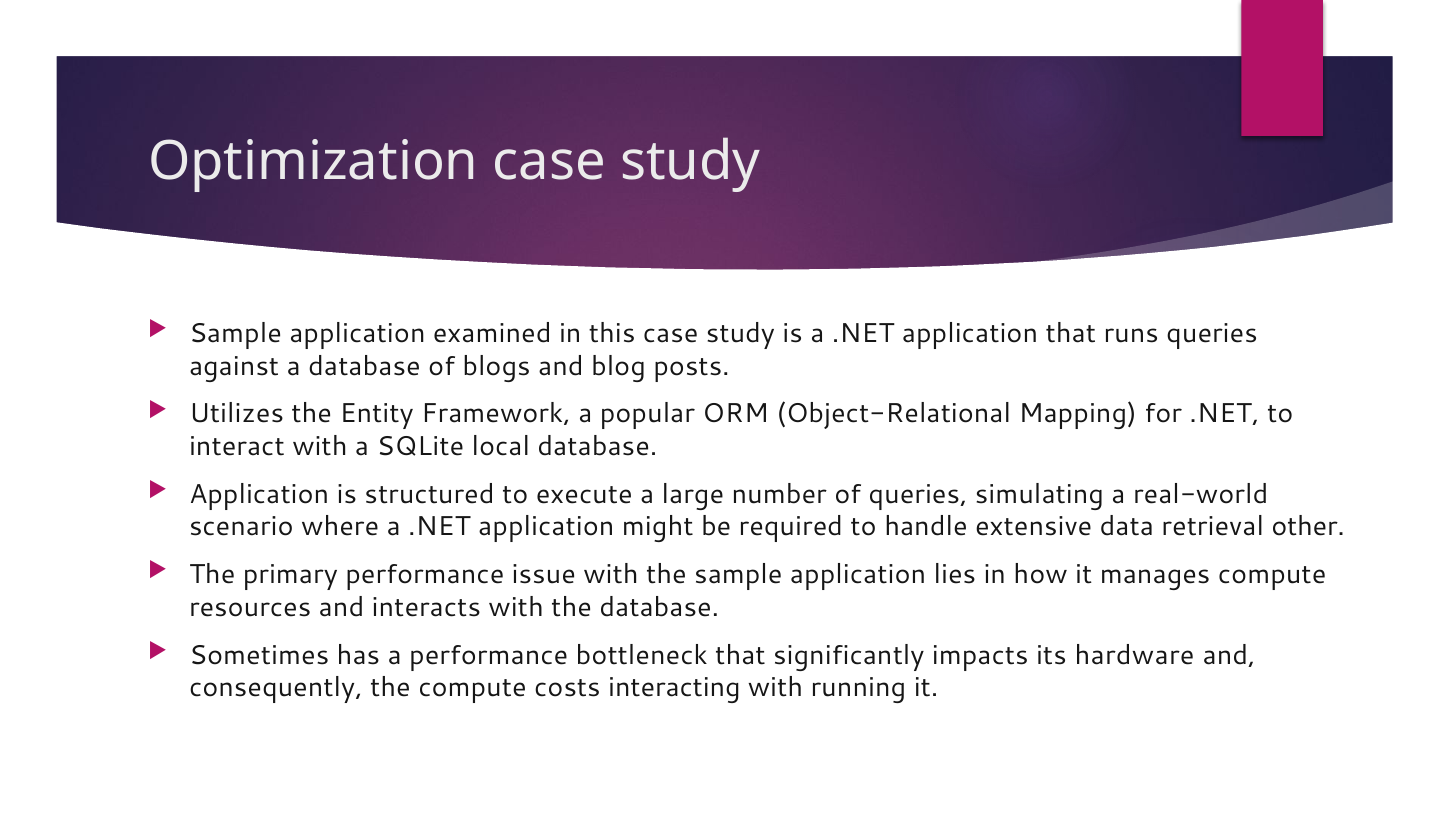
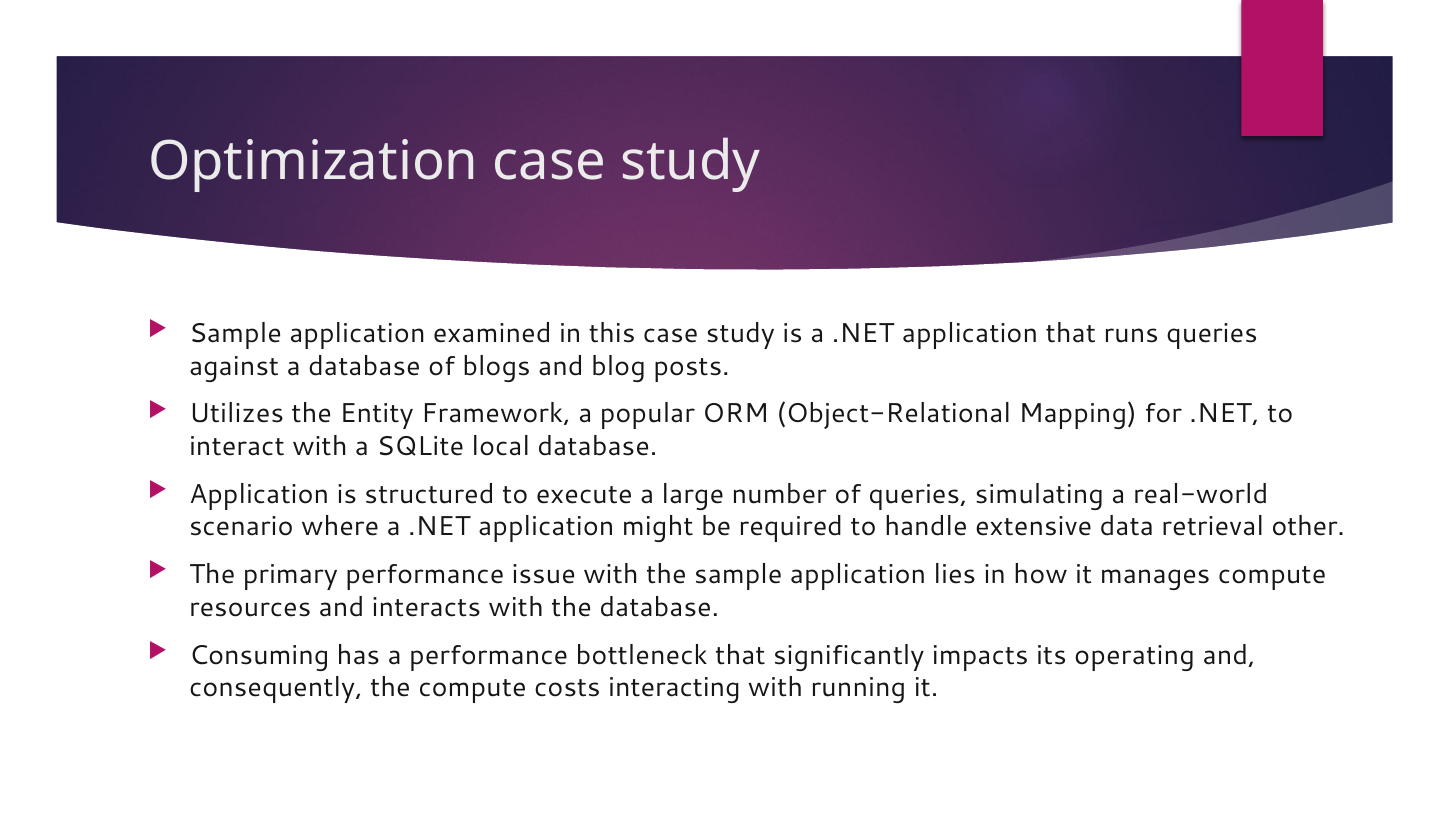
Sometimes: Sometimes -> Consuming (259, 655)
hardware: hardware -> operating (1135, 655)
